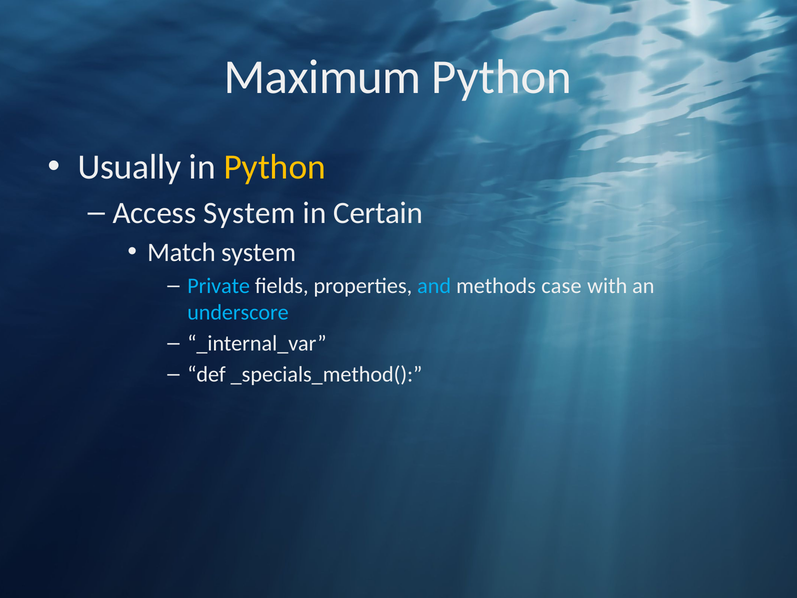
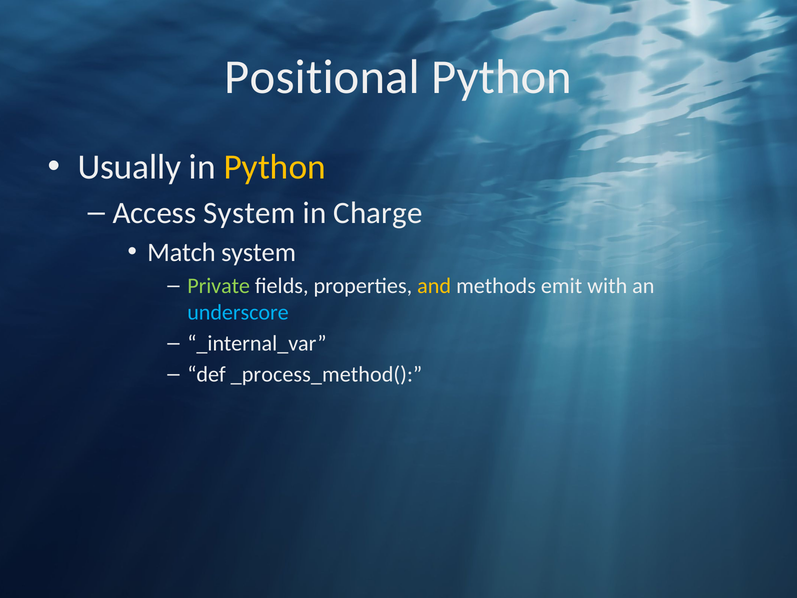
Maximum: Maximum -> Positional (322, 77)
Certain: Certain -> Charge (378, 213)
Private colour: light blue -> light green (219, 286)
and colour: light blue -> yellow (434, 286)
case: case -> emit (562, 286)
_specials_method(: _specials_method( -> _process_method( (326, 374)
